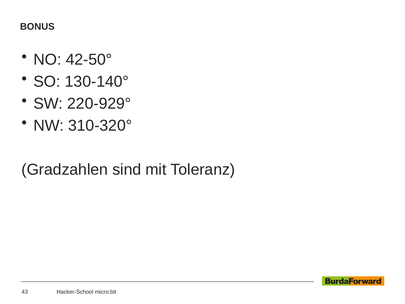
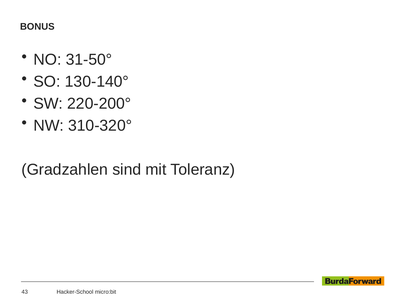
42-50°: 42-50° -> 31-50° (89, 59)
220-929°: 220-929° -> 220-200° (99, 104)
